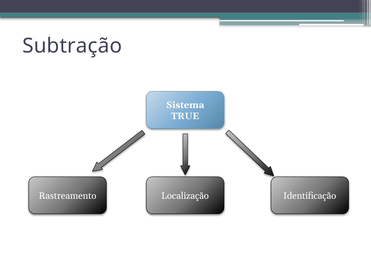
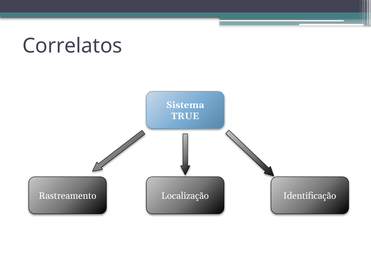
Subtração: Subtração -> Correlatos (72, 46)
